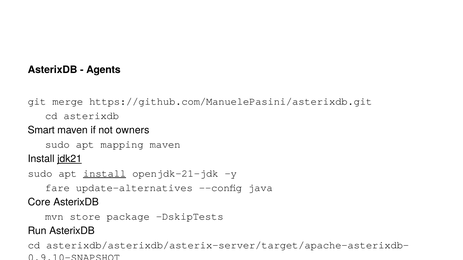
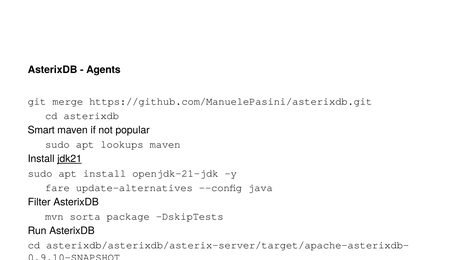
owners: owners -> popular (133, 130)
mapping: mapping -> lookups (122, 145)
install underline: present -> none (105, 174)
Core: Core -> Filter (39, 202)
store: store -> sorta (85, 217)
